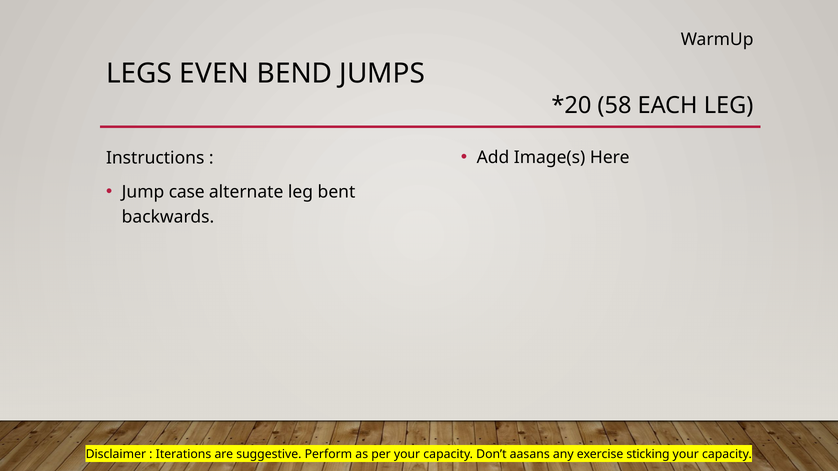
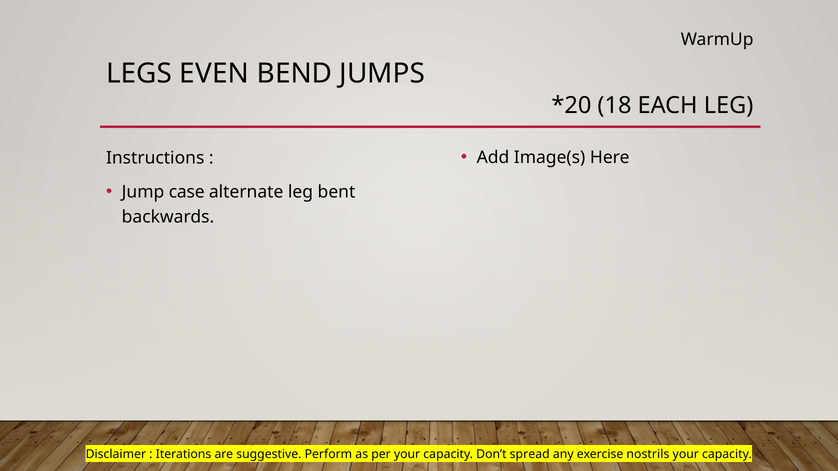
58: 58 -> 18 (614, 105)
aasans: aasans -> spread (530, 455)
sticking: sticking -> nostrils (648, 455)
